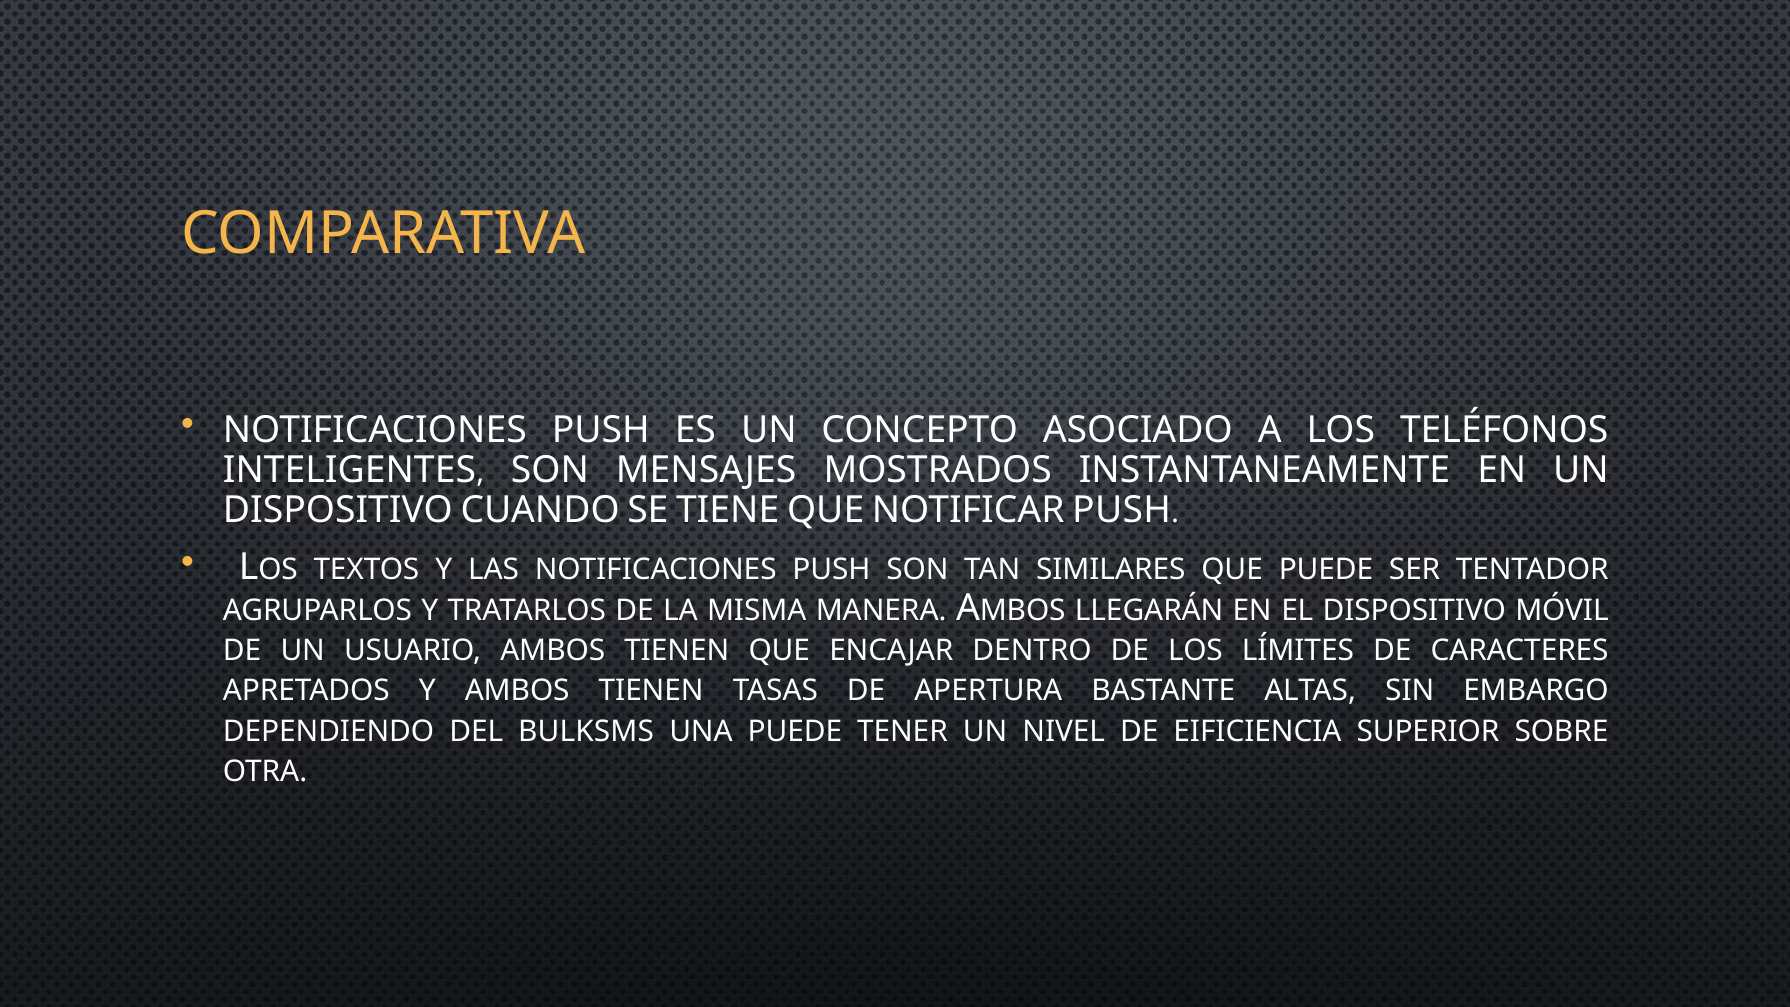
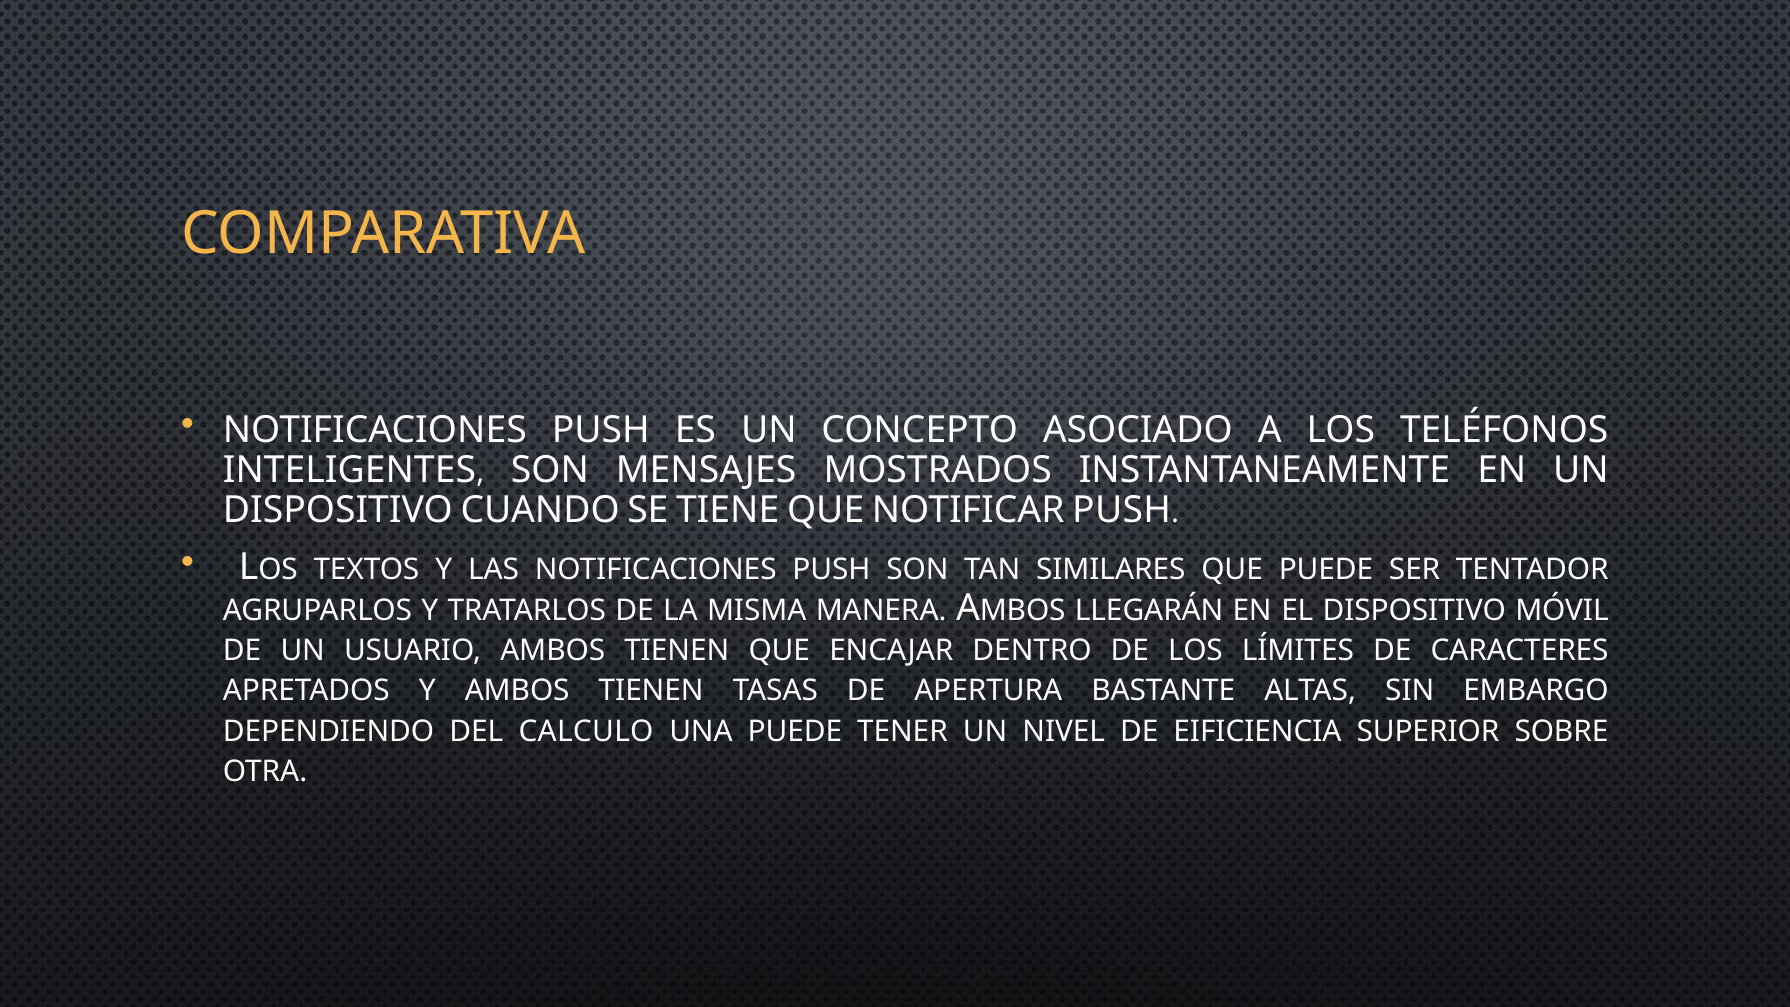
BULKSMS: BULKSMS -> CALCULO (586, 731)
